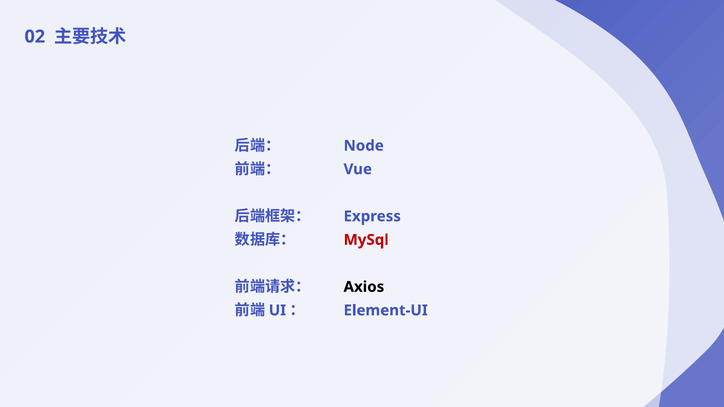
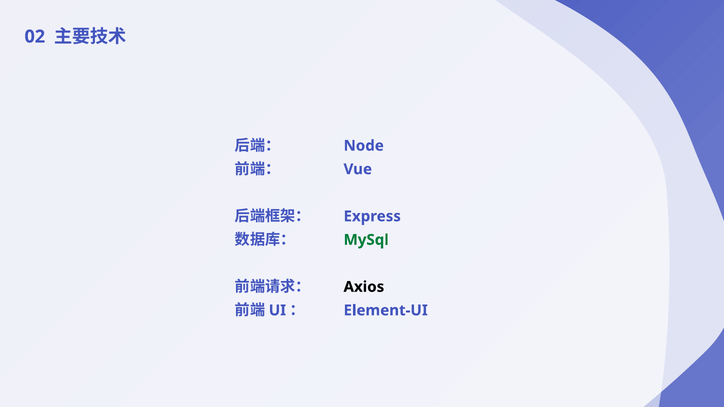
MySql colour: red -> green (366, 240)
